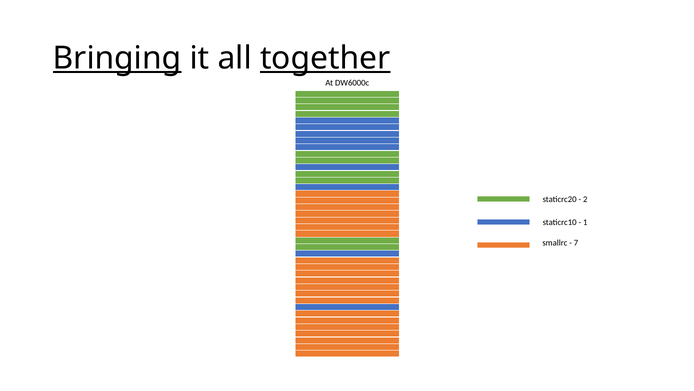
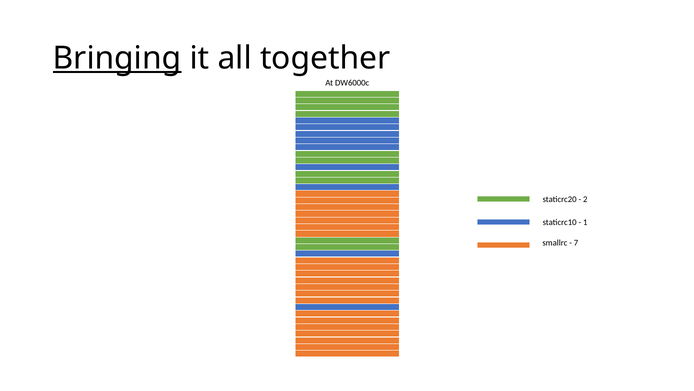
together underline: present -> none (325, 58)
